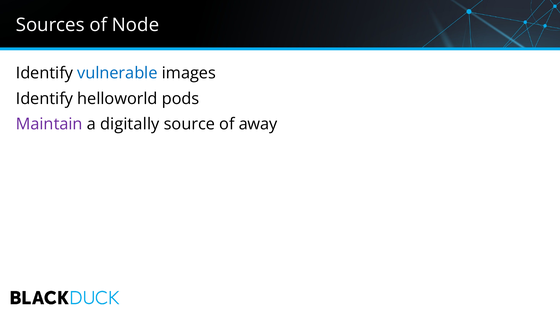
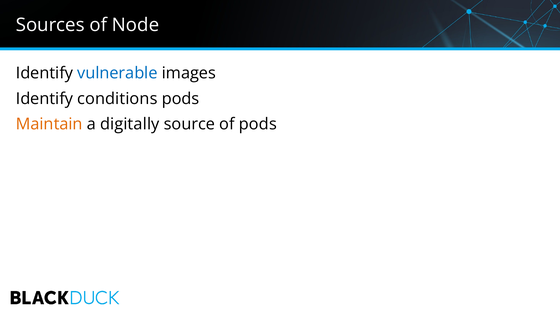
helloworld: helloworld -> conditions (117, 99)
Maintain colour: purple -> orange (49, 124)
of away: away -> pods (258, 124)
